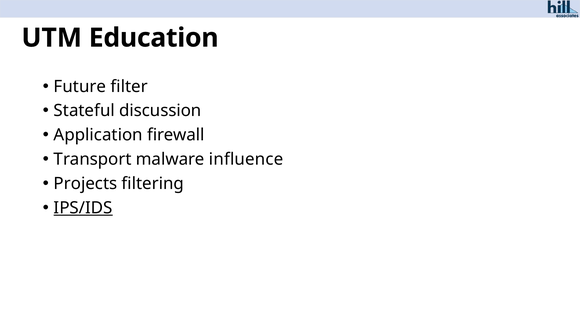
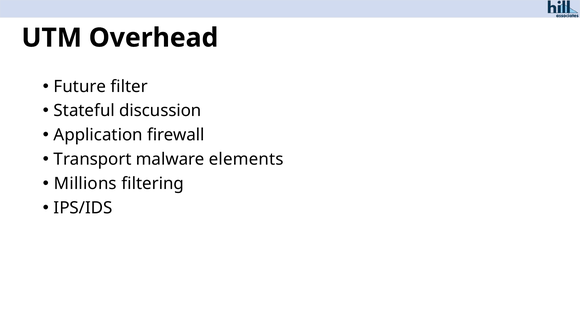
Education: Education -> Overhead (154, 38)
influence: influence -> elements (246, 159)
Projects: Projects -> Millions (85, 184)
IPS/IDS underline: present -> none (83, 208)
